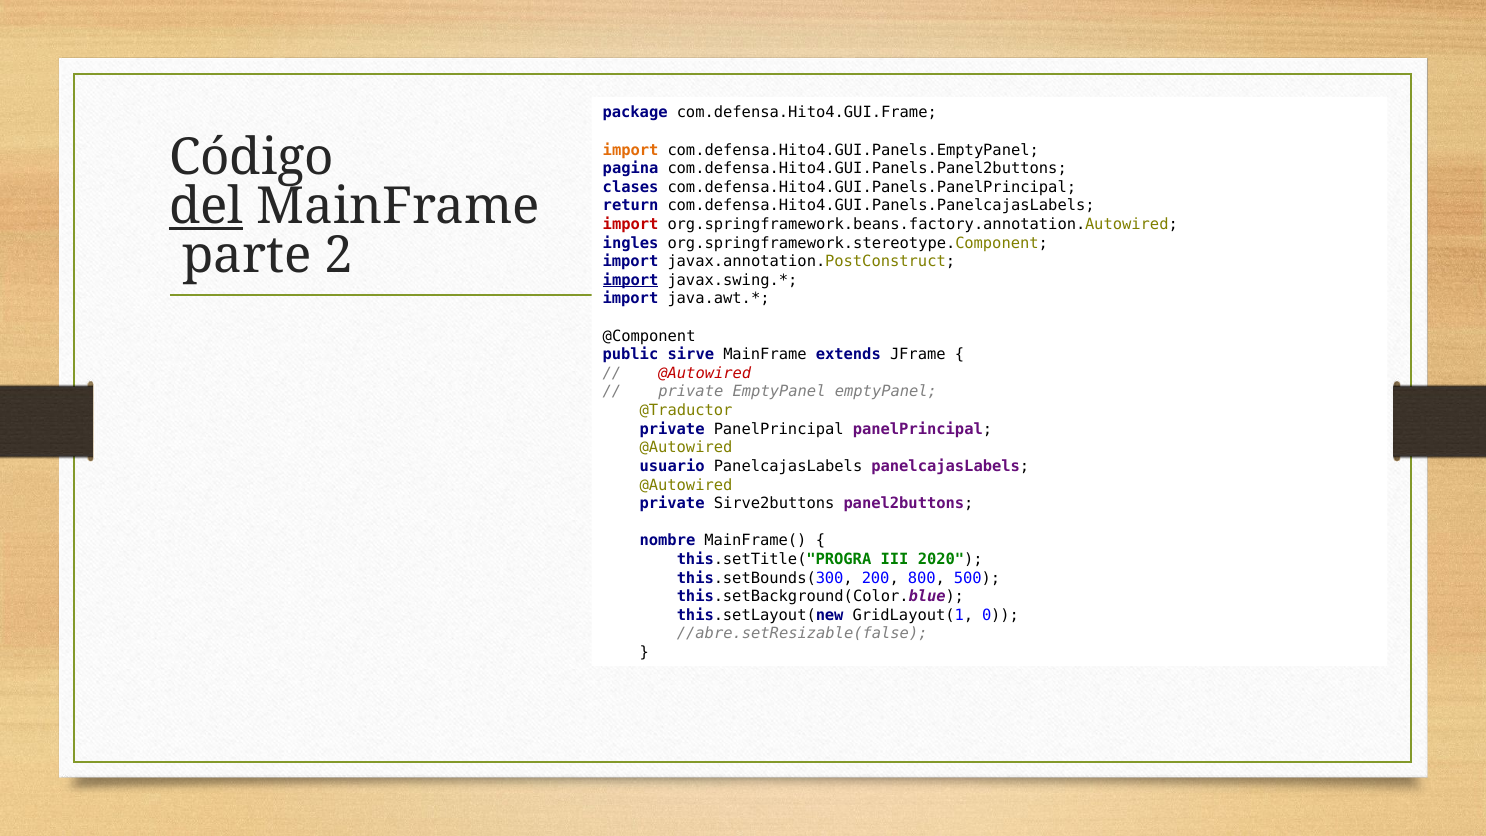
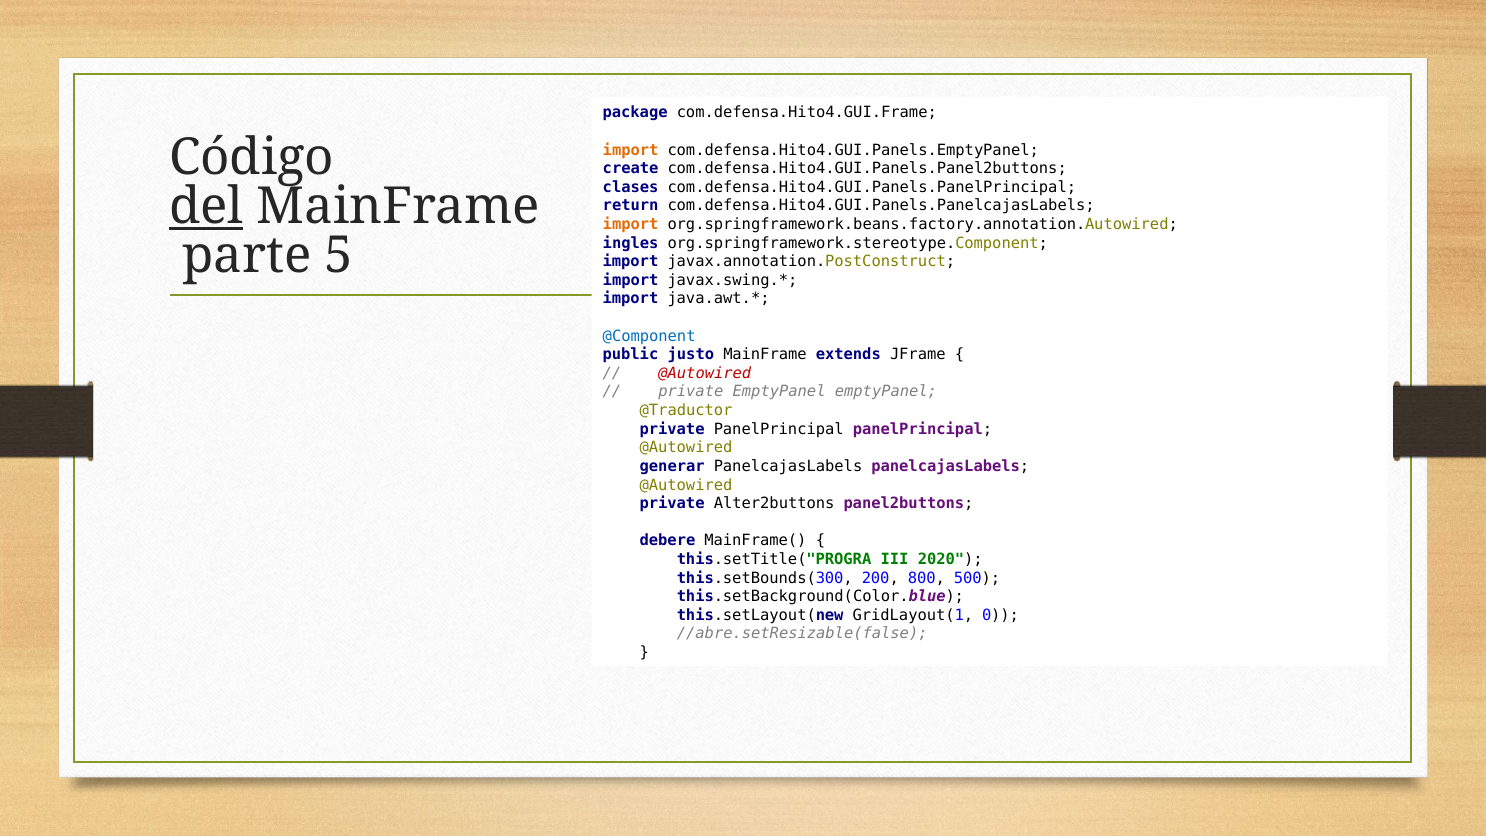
pagina: pagina -> create (631, 169)
import colour: red -> orange (631, 224)
2: 2 -> 5 (339, 256)
import underline: present -> none (631, 280)
@Component colour: black -> blue (649, 336)
sirve: sirve -> justo (691, 355)
usuario: usuario -> generar (672, 466)
Sirve2buttons: Sirve2buttons -> Alter2buttons (774, 503)
nombre: nombre -> debere (668, 541)
